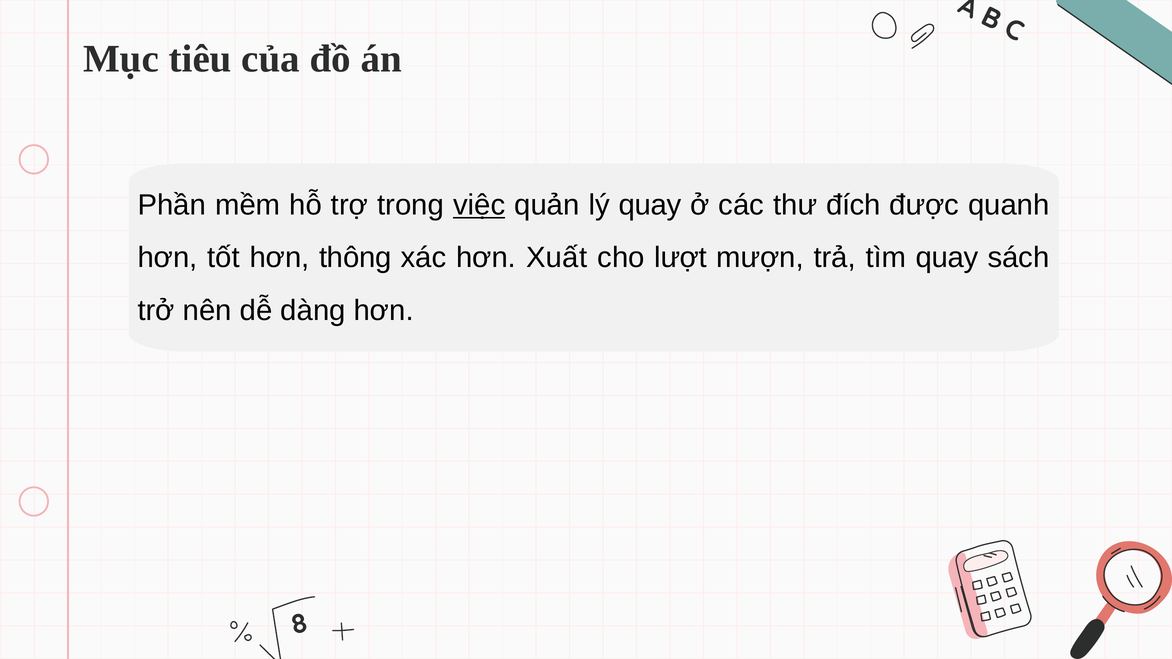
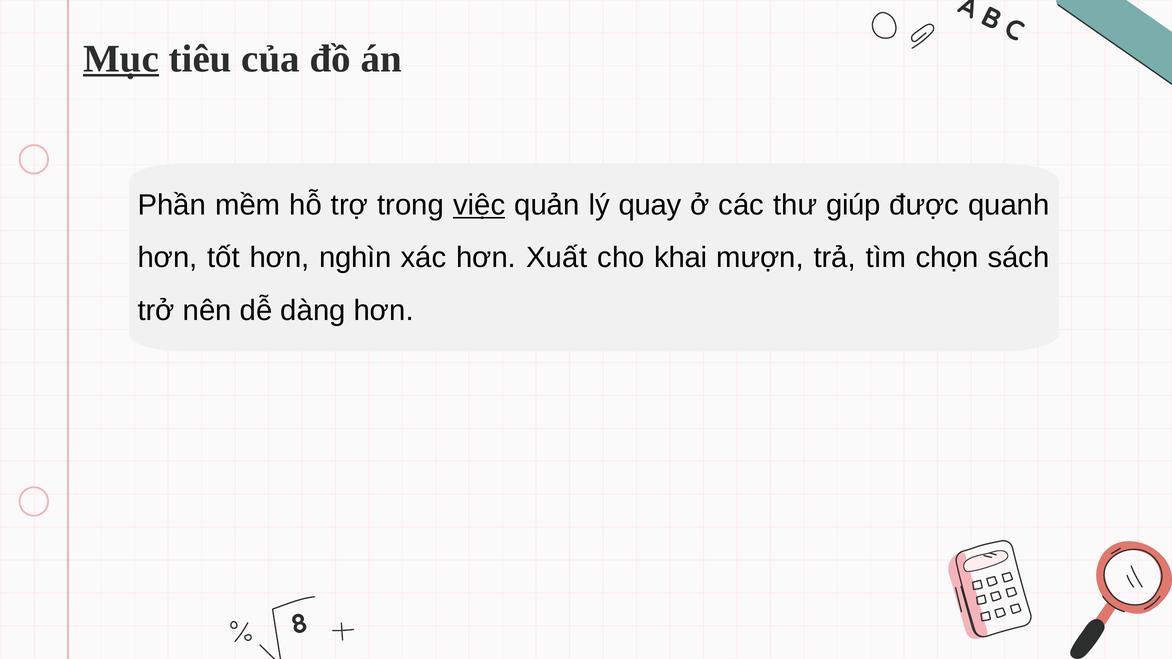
Mục underline: none -> present (121, 59)
đích: đích -> giúp (853, 205)
thông: thông -> nghìn (355, 258)
lượt: lượt -> khai (681, 258)
tìm quay: quay -> chọn (947, 258)
